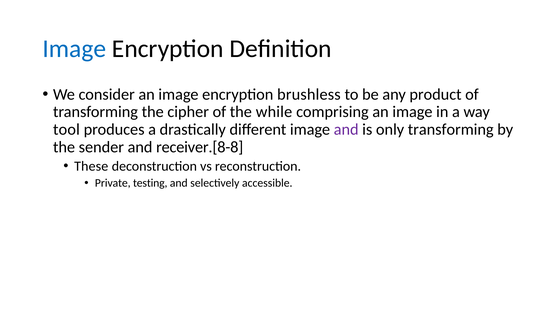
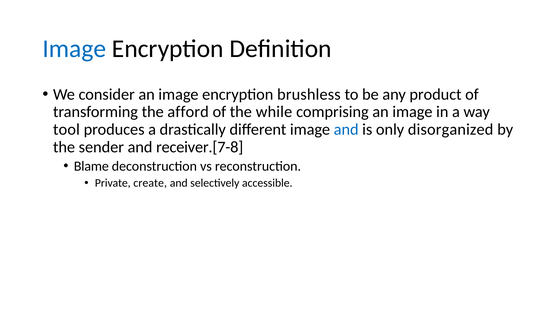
cipher: cipher -> afford (188, 112)
and colour: purple -> blue (346, 129)
only transforming: transforming -> disorganized (451, 129)
receiver.[8-8: receiver.[8-8 -> receiver.[7-8 (200, 147)
These: These -> Blame (91, 166)
testing: testing -> create (150, 183)
